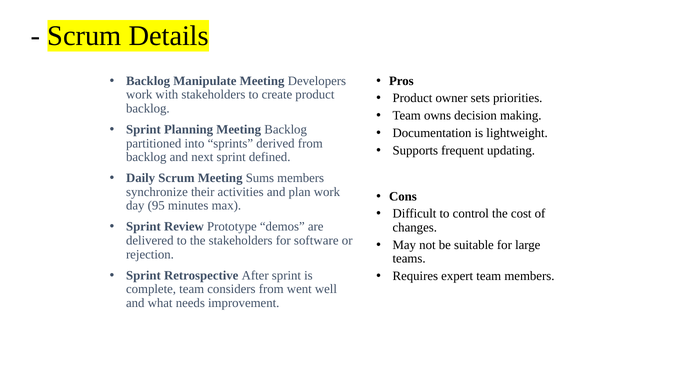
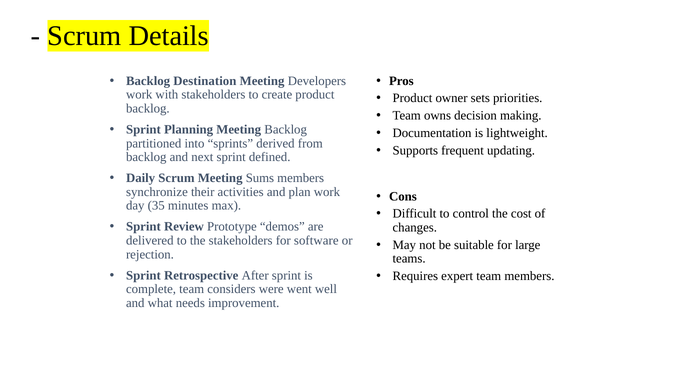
Manipulate: Manipulate -> Destination (205, 81)
95: 95 -> 35 (156, 206)
considers from: from -> were (271, 289)
